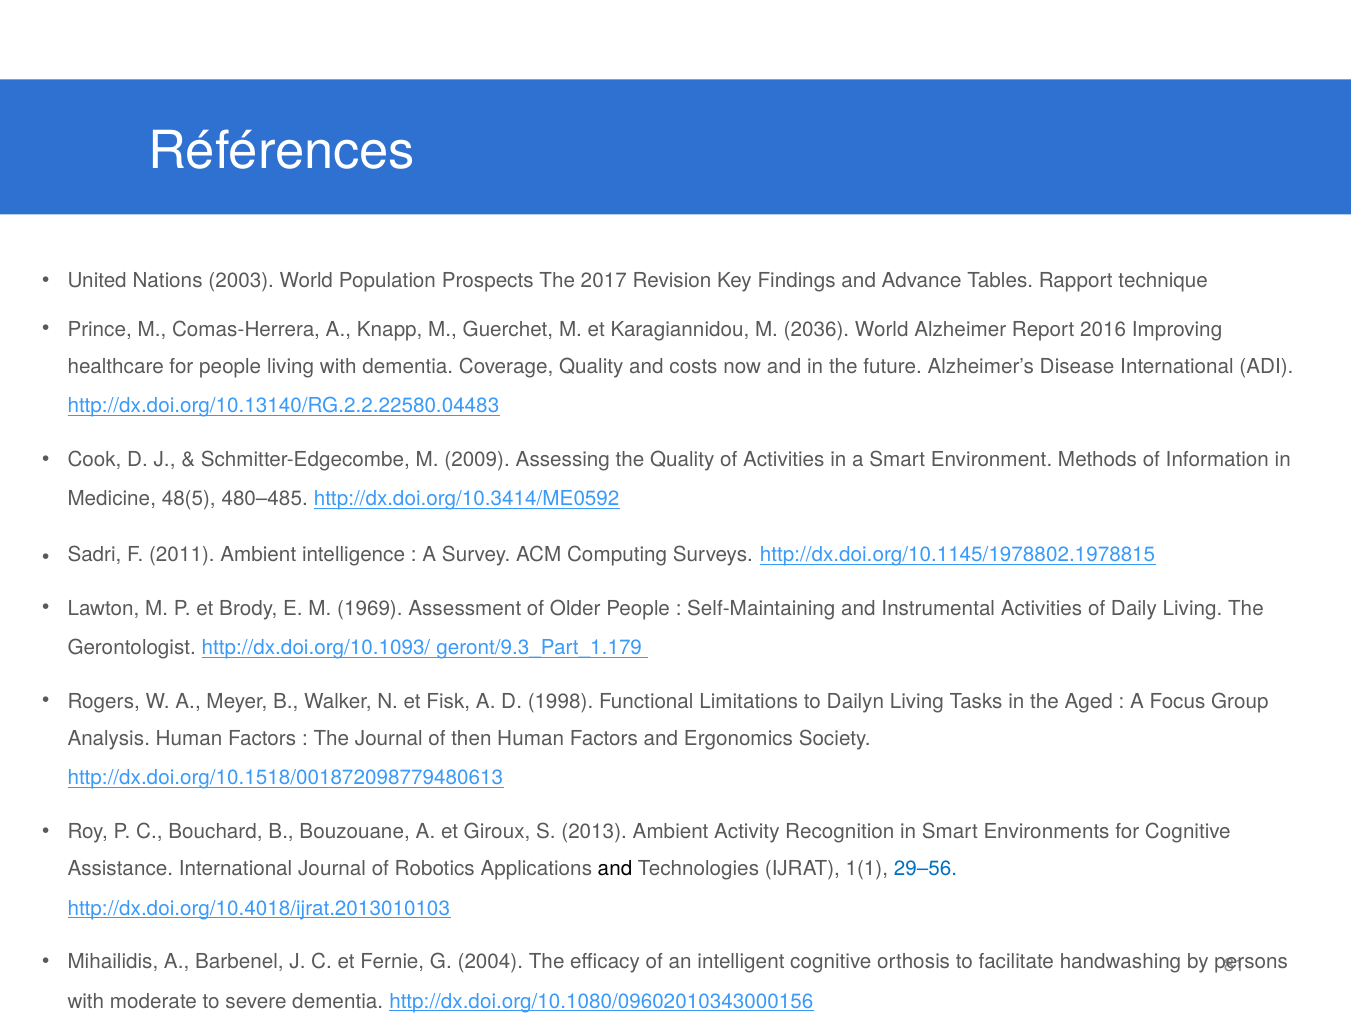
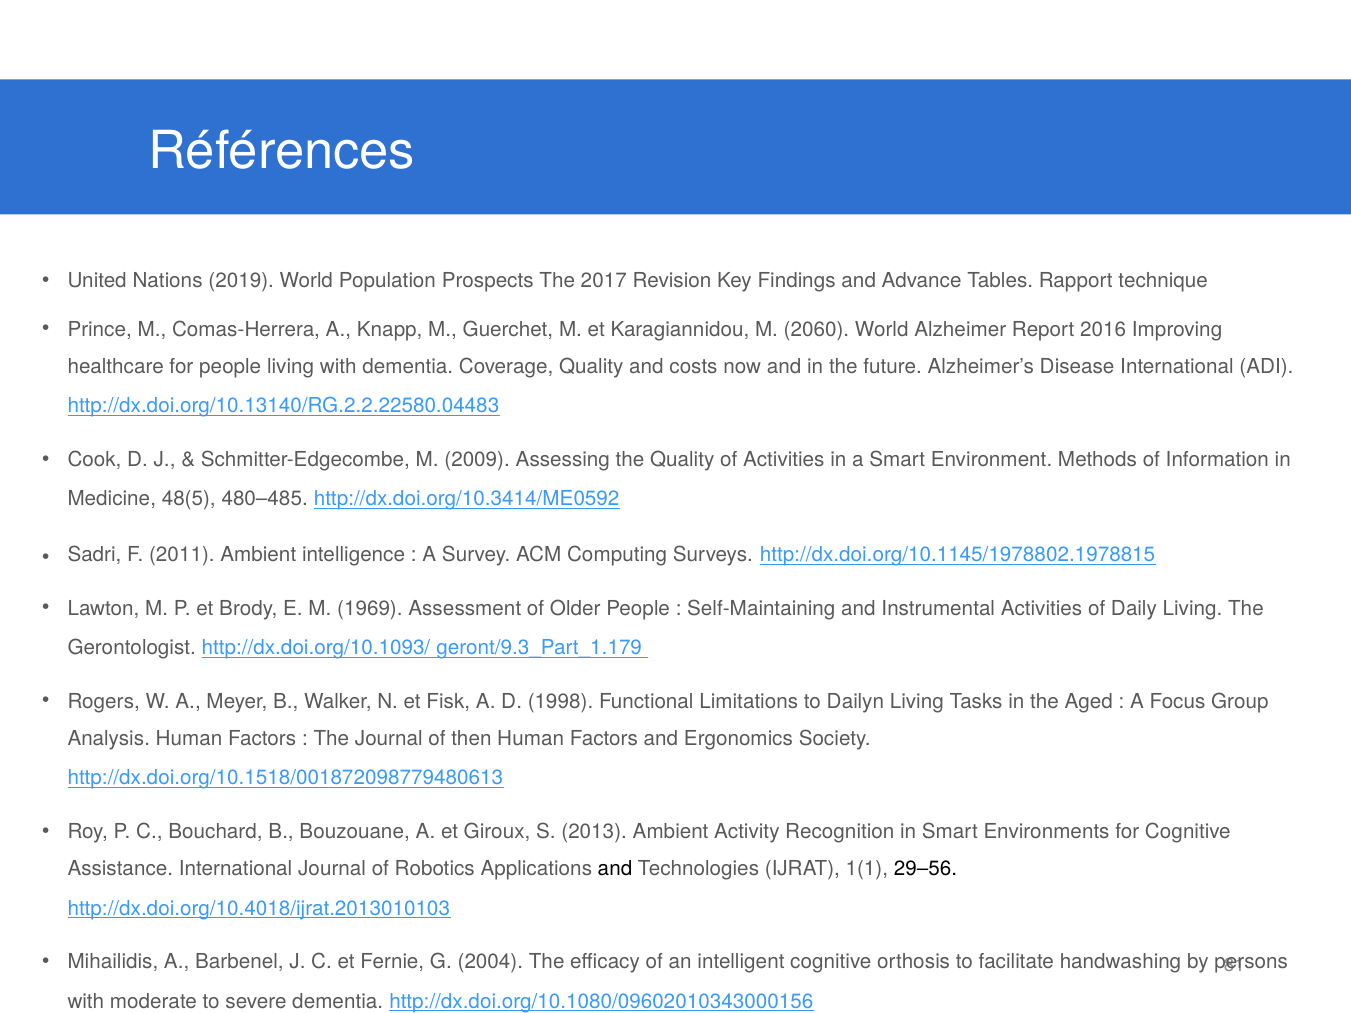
2003: 2003 -> 2019 (241, 281)
2036: 2036 -> 2060 (816, 329)
29–56 colour: blue -> black (926, 869)
